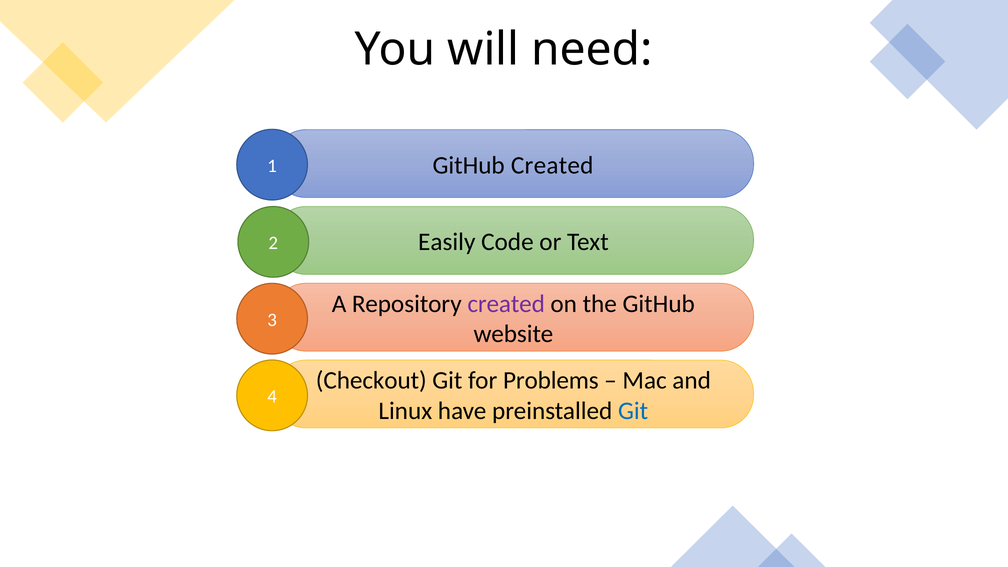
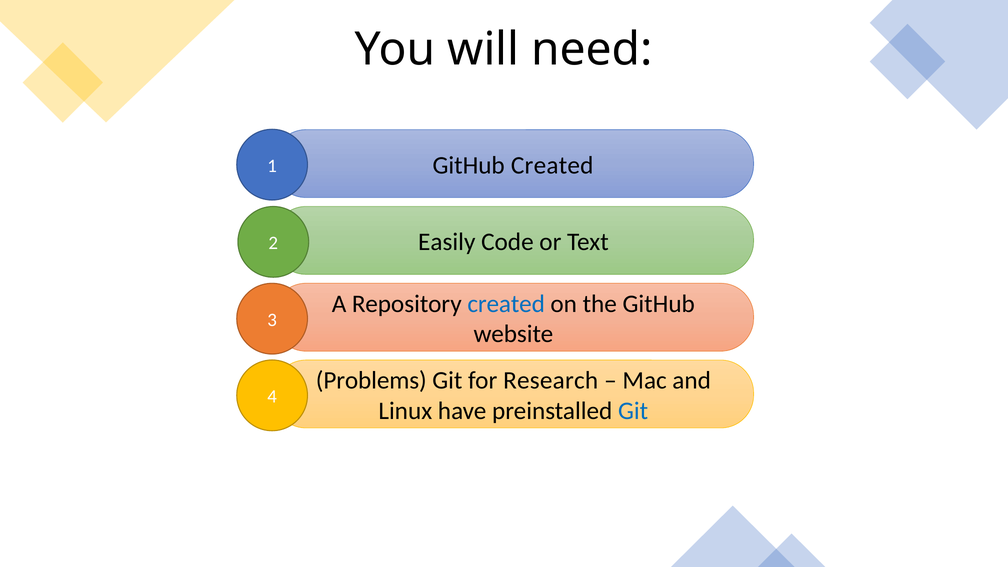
created colour: purple -> blue (506, 304)
Checkout: Checkout -> Problems (371, 381)
Problems: Problems -> Research (551, 381)
